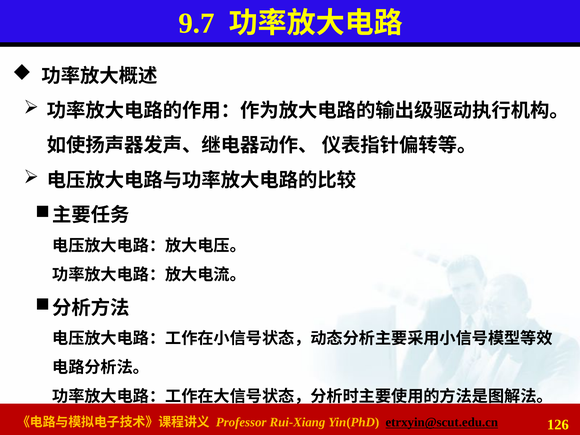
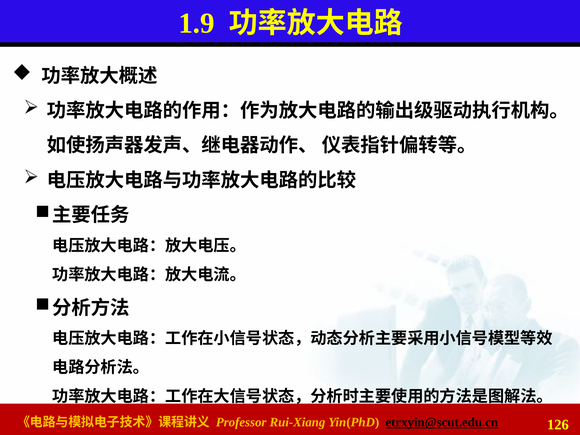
9.7: 9.7 -> 1.9 (197, 23)
